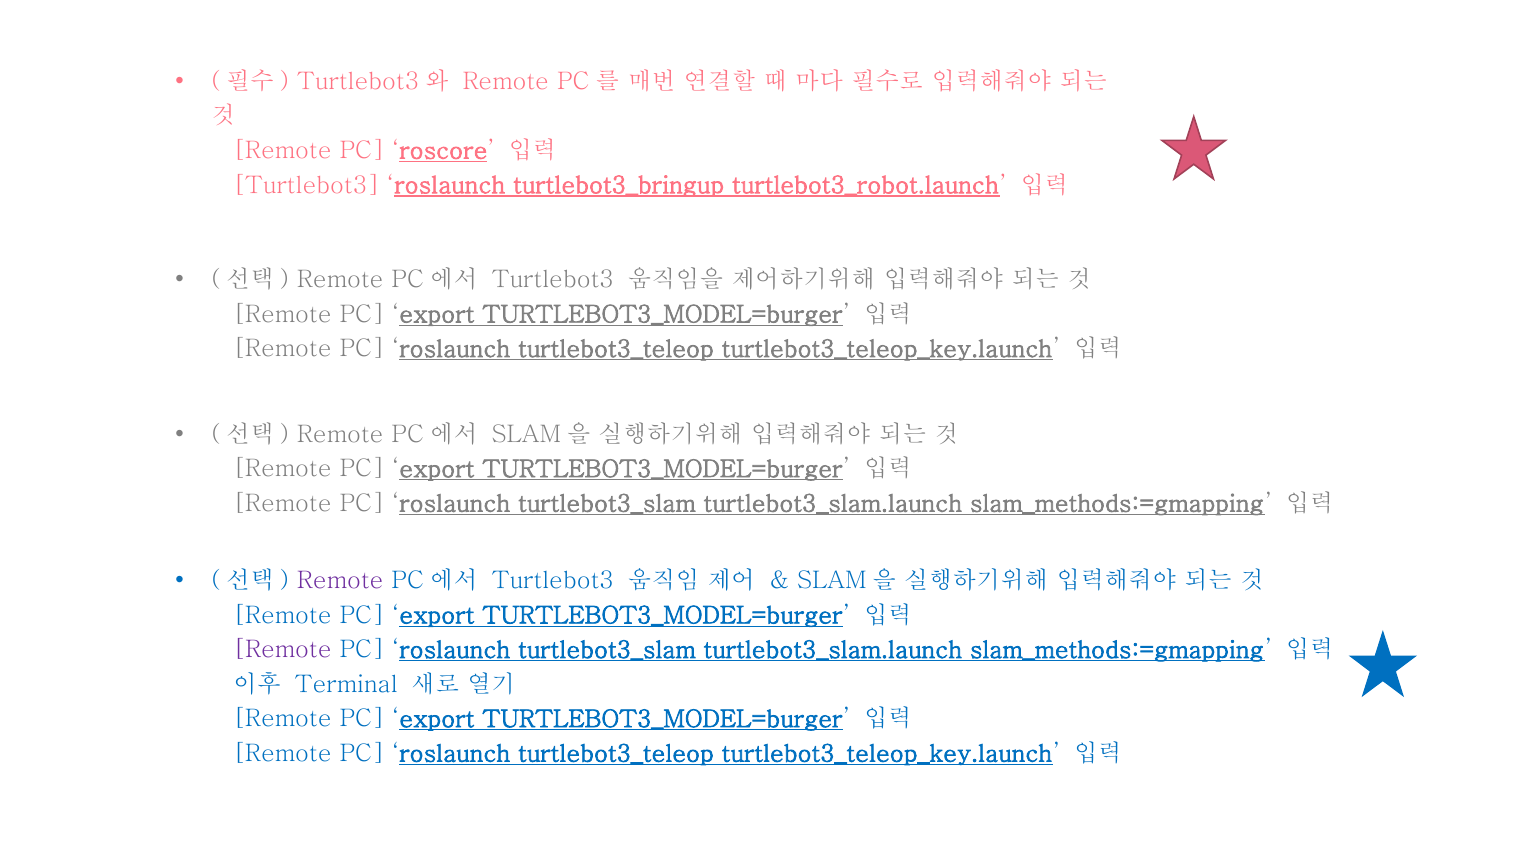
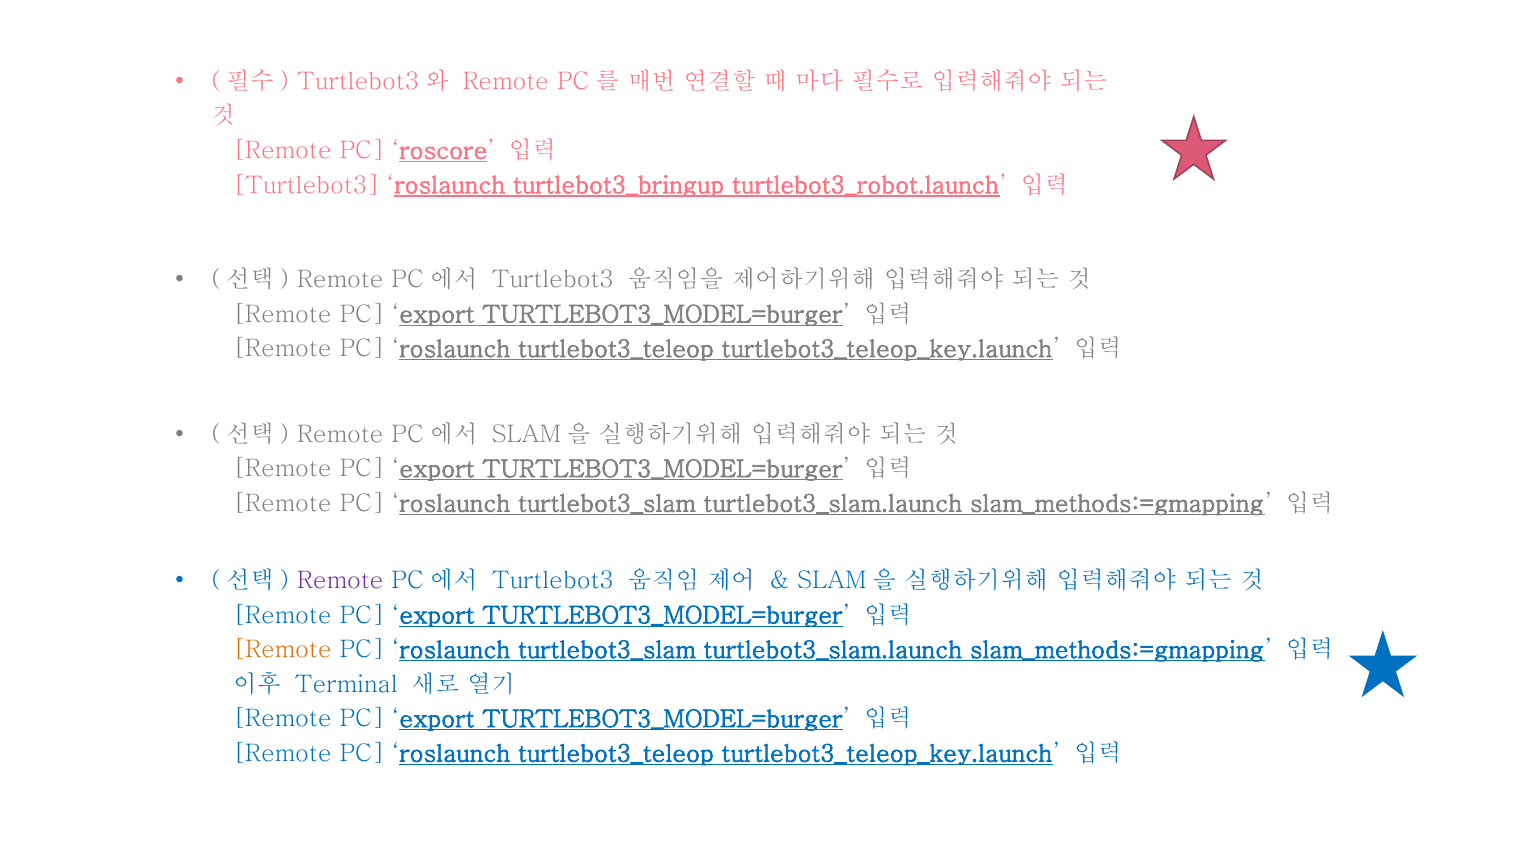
Remote colour: purple -> orange (282, 650)
